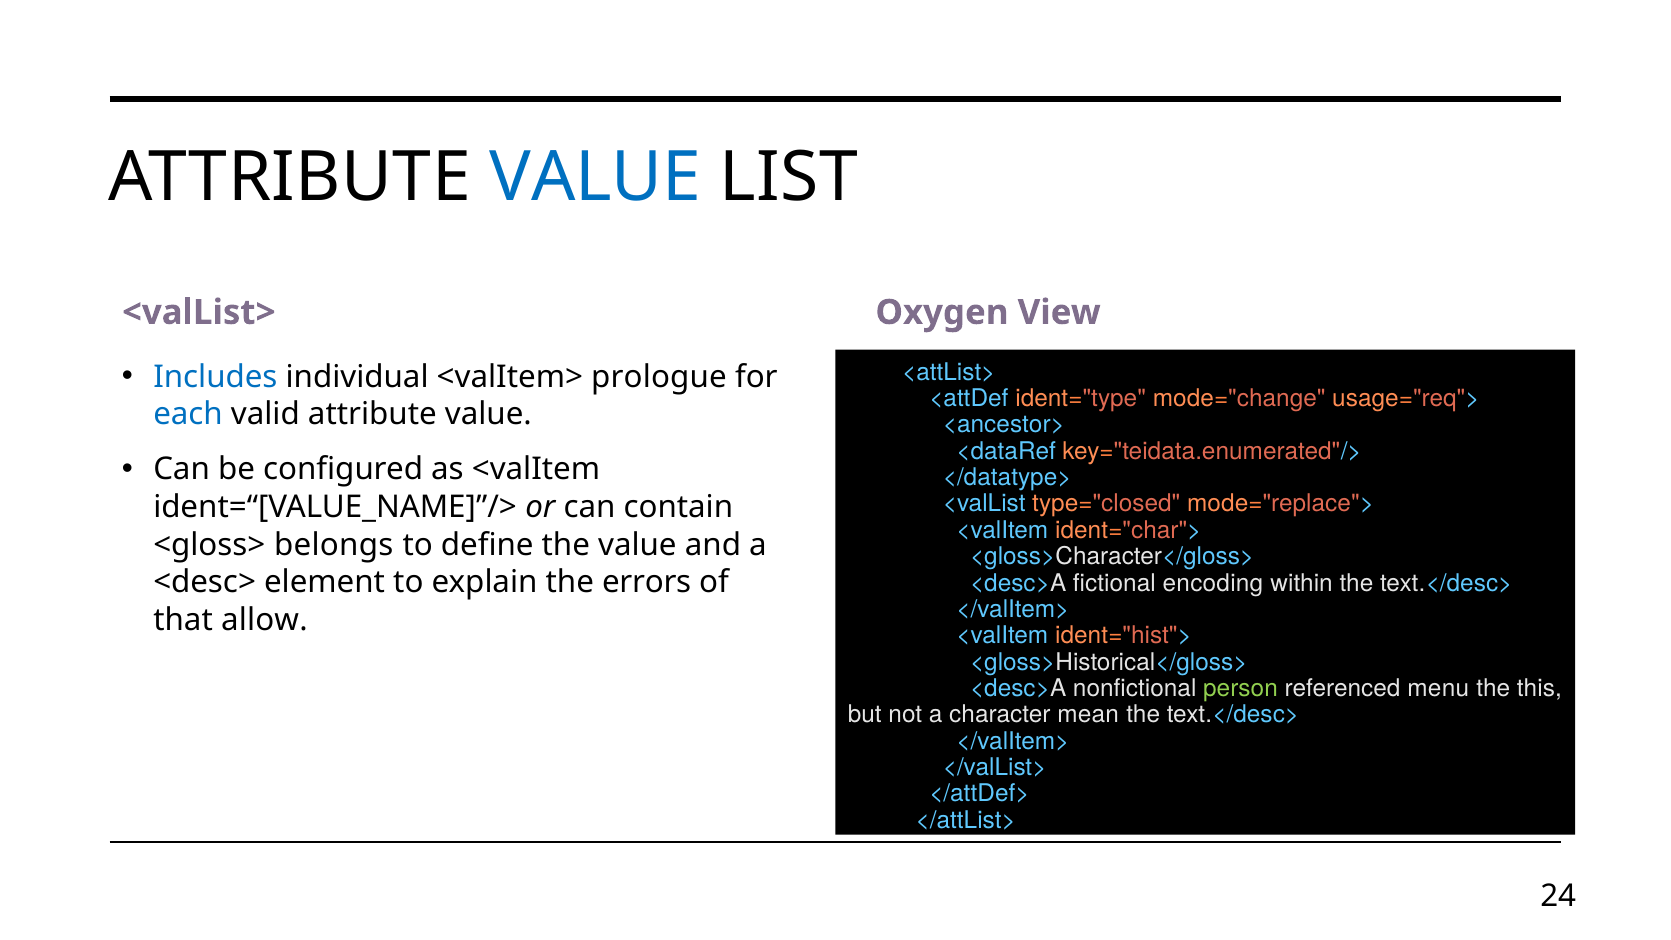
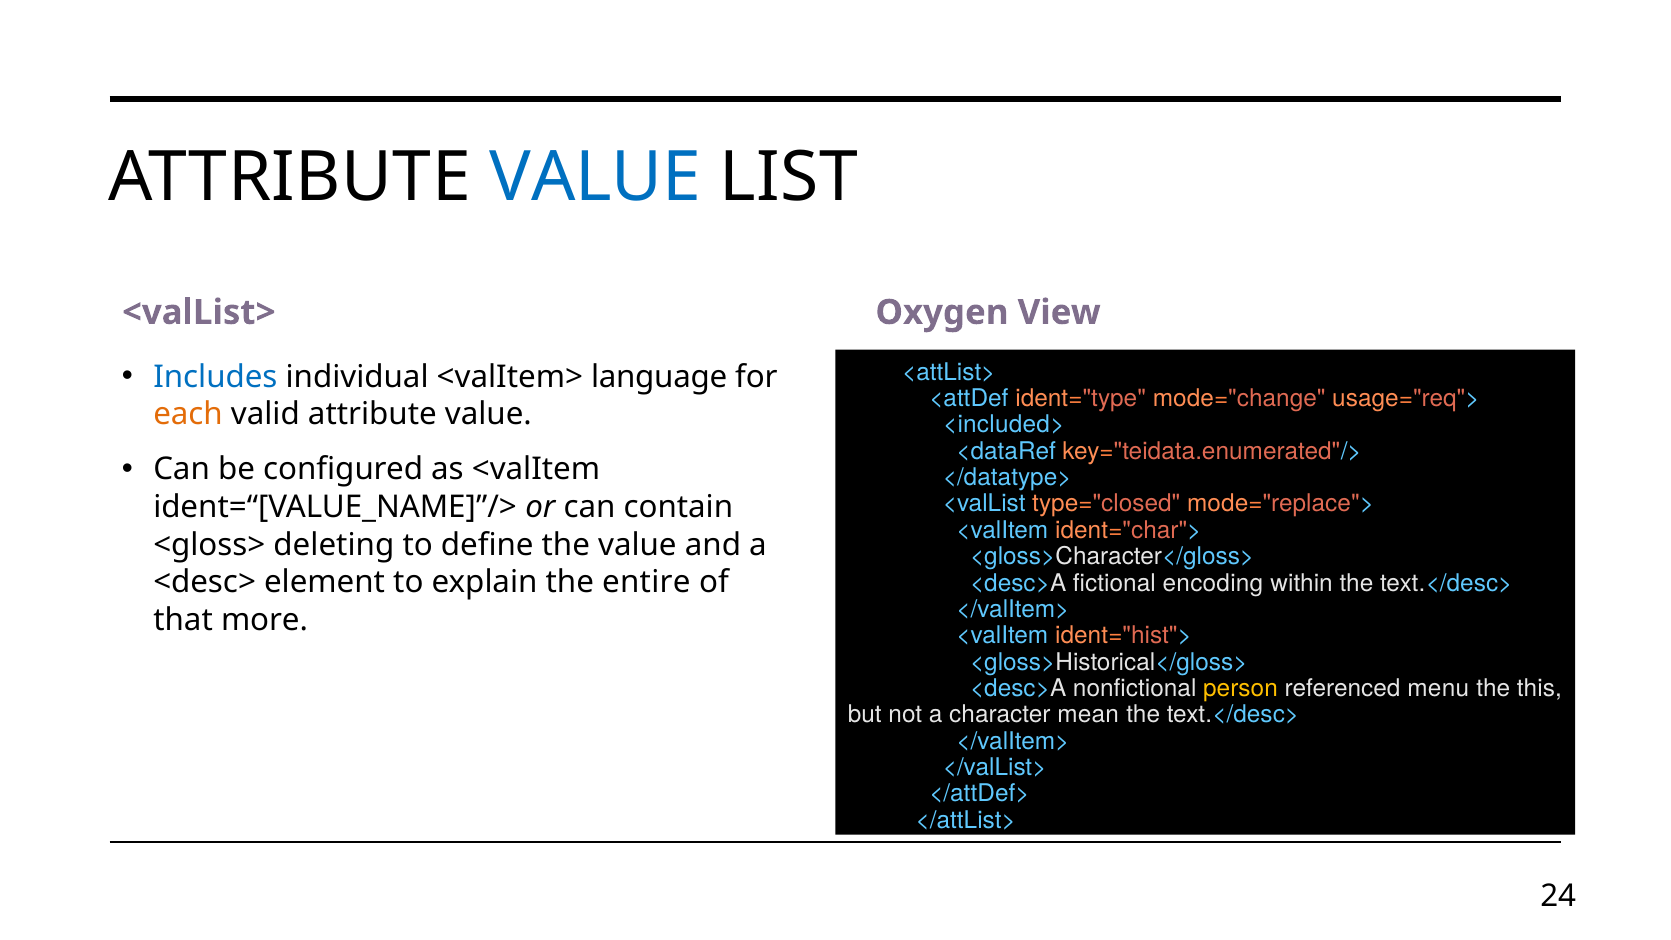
prologue: prologue -> language (659, 377)
each colour: blue -> orange (188, 414)
<ancestor>: <ancestor> -> <included> (1004, 425)
belongs: belongs -> deleting (334, 545)
errors: errors -> entire (646, 582)
allow: allow -> more (264, 620)
person colour: light green -> yellow (1240, 688)
